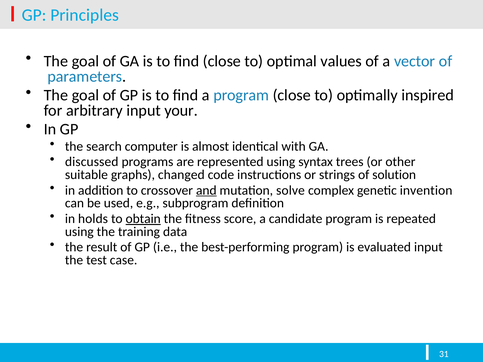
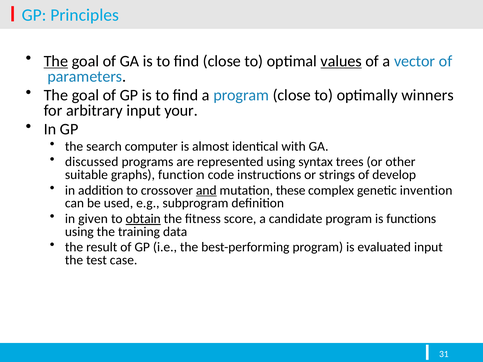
The underline: none -> present (56, 61)
values underline: none -> present (341, 61)
inspired: inspired -> winners (428, 95)
changed: changed -> function (181, 175)
solution: solution -> develop (394, 175)
solve: solve -> these (291, 190)
holds: holds -> given (93, 219)
repeated: repeated -> functions (411, 219)
